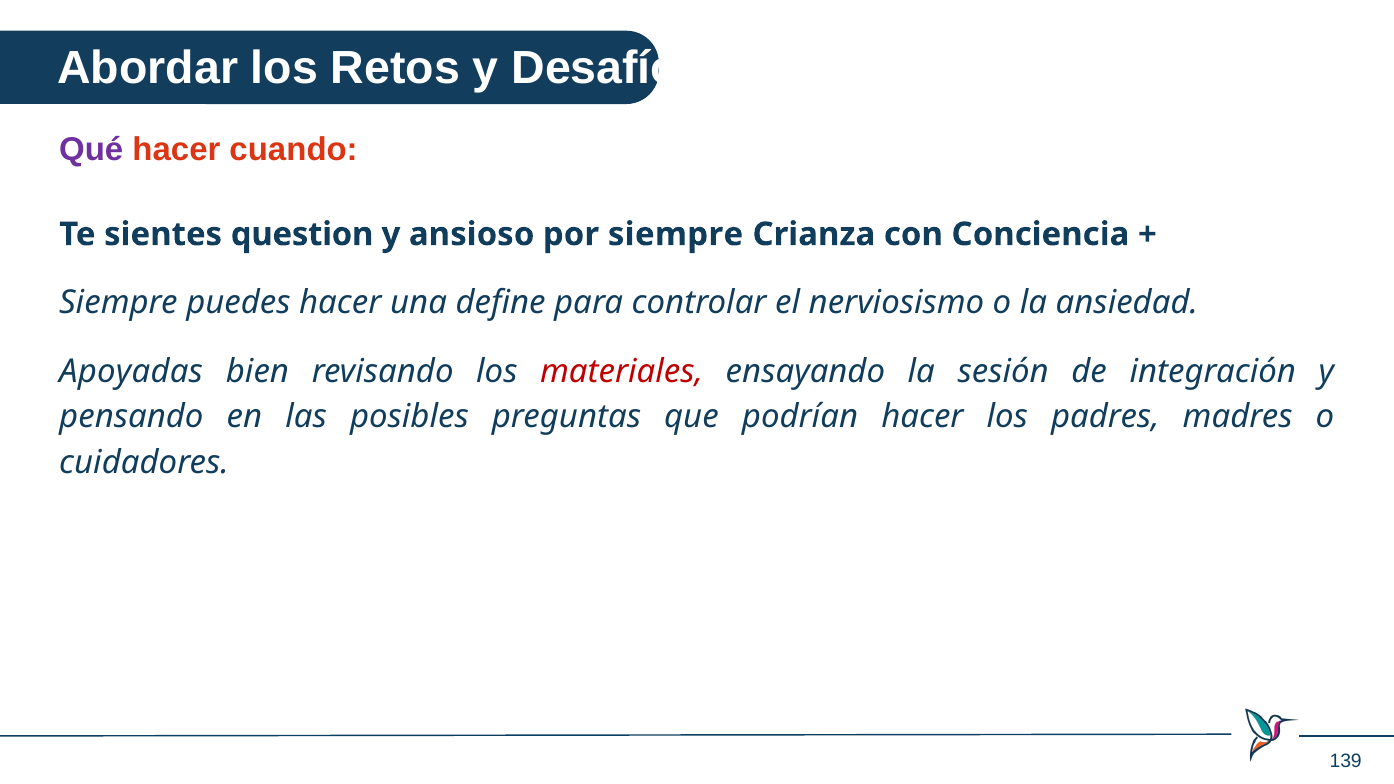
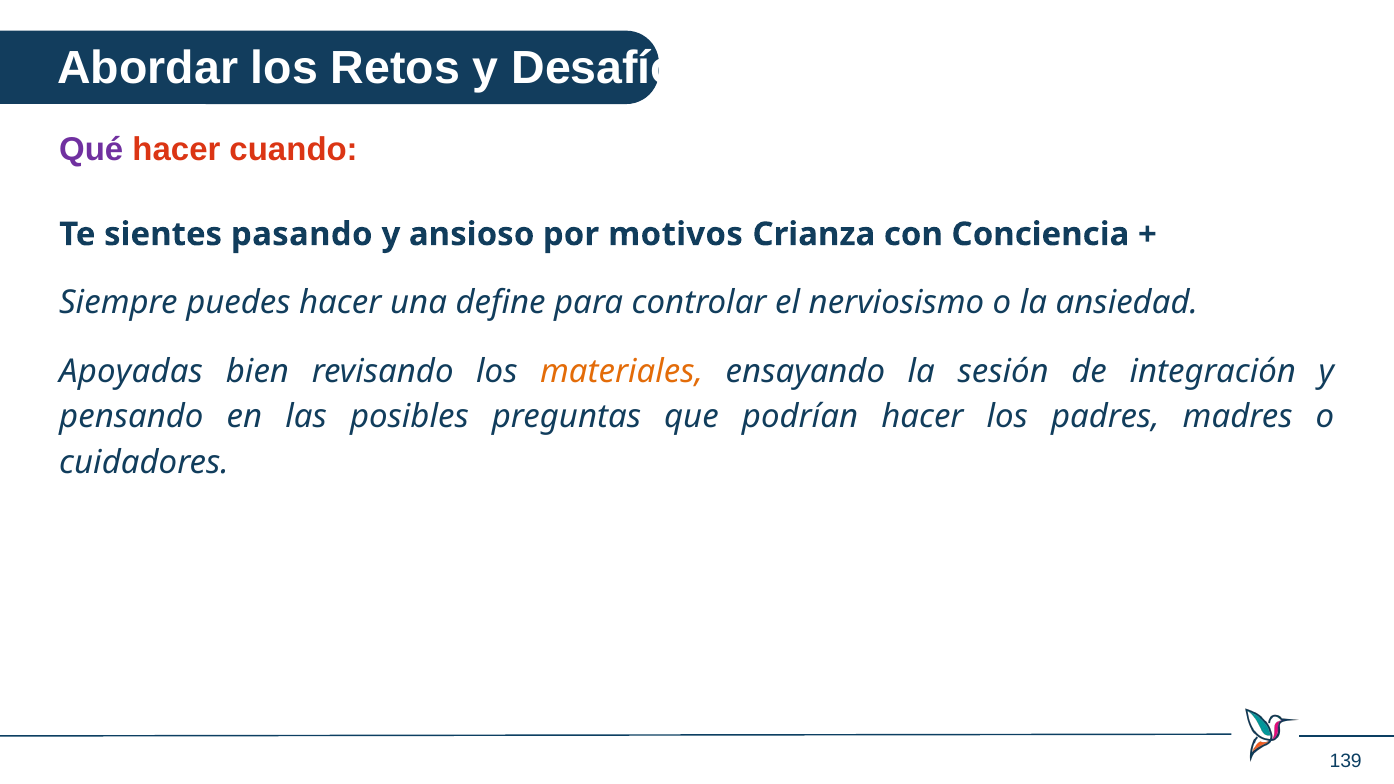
question: question -> pasando (302, 234)
por siempre: siempre -> motivos (676, 234)
materiales colour: red -> orange (622, 372)
